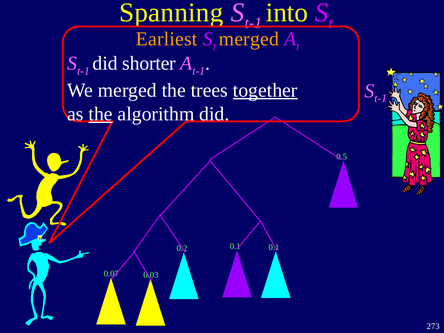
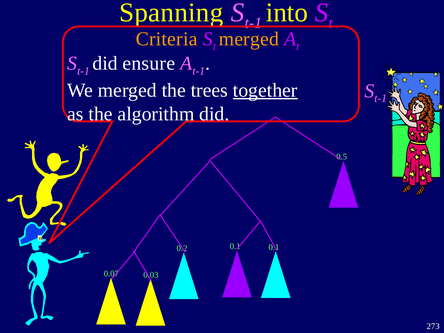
Earliest: Earliest -> Criteria (167, 39)
shorter: shorter -> ensure (149, 63)
the underline: present -> none (101, 114)
